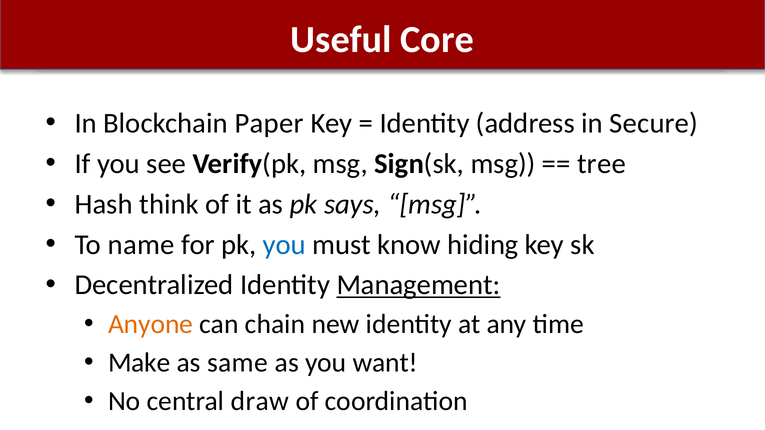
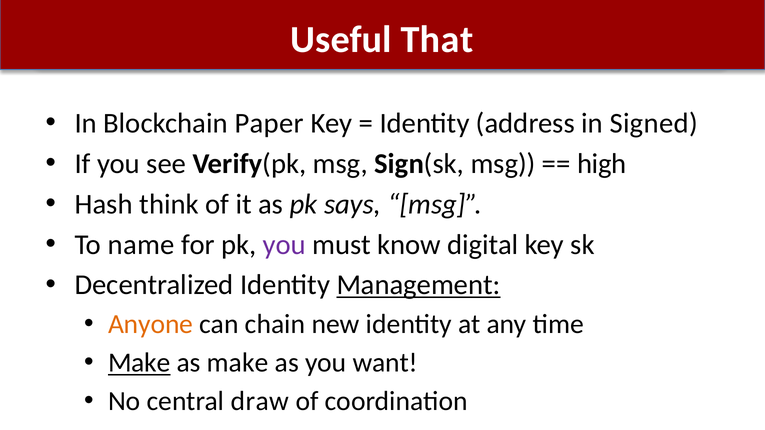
Core: Core -> That (437, 40)
Secure: Secure -> Signed (654, 123)
tree: tree -> high (602, 164)
you colour: blue -> purple (284, 245)
hiding: hiding -> digital (483, 245)
Make underline: none -> present (139, 363)
as same: same -> make (238, 363)
